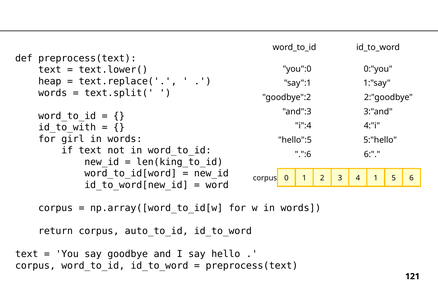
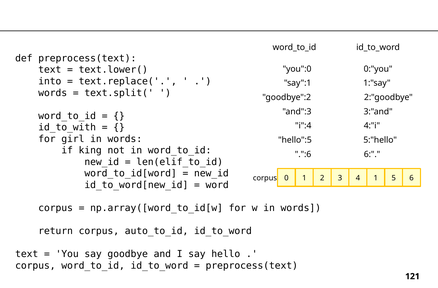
heap: heap -> into (50, 81)
if text: text -> king (90, 150)
len(king_to_id: len(king_to_id -> len(elif_to_id (180, 162)
